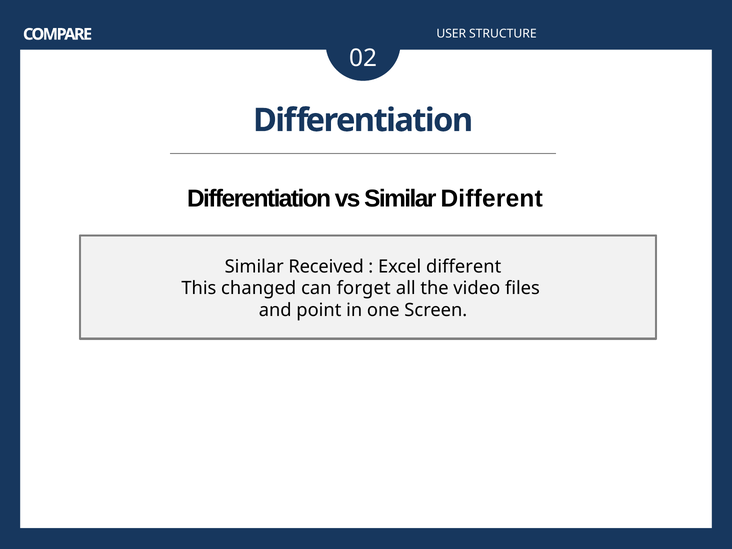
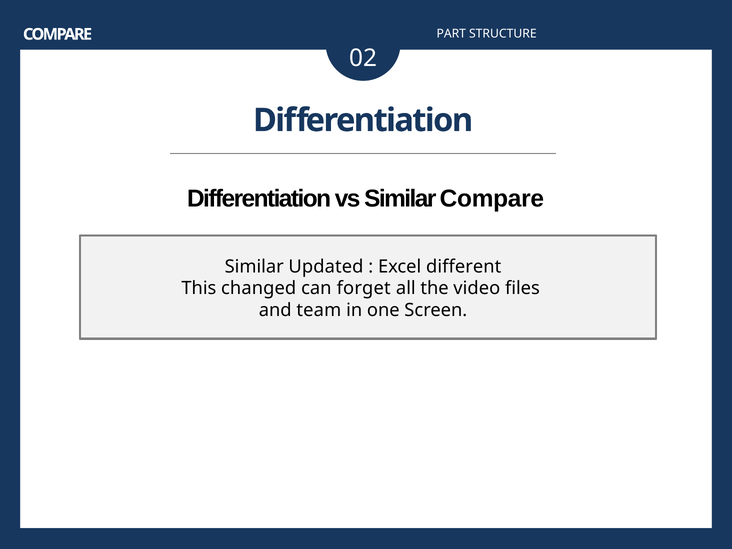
USER: USER -> PART (451, 33)
Similar Different: Different -> Compare (492, 198)
Received: Received -> Updated (326, 267)
point: point -> team (319, 310)
